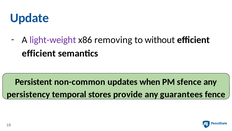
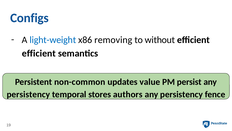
Update: Update -> Configs (30, 18)
light-weight colour: purple -> blue (53, 40)
when: when -> value (150, 82)
sfence: sfence -> persist (189, 82)
provide: provide -> authors (128, 94)
guarantees: guarantees -> persistency (181, 94)
